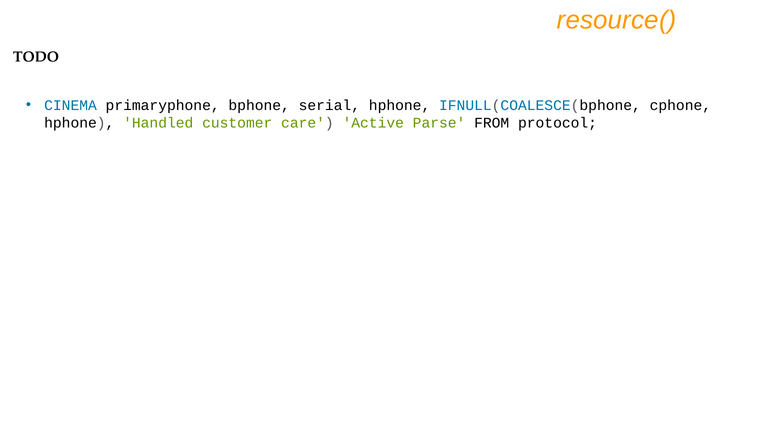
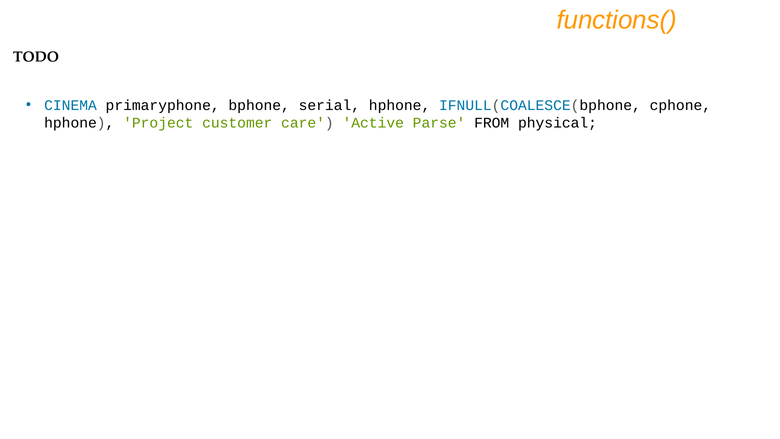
resource(: resource( -> functions( (617, 20)
Handled: Handled -> Project (158, 123)
protocol: protocol -> physical (558, 123)
